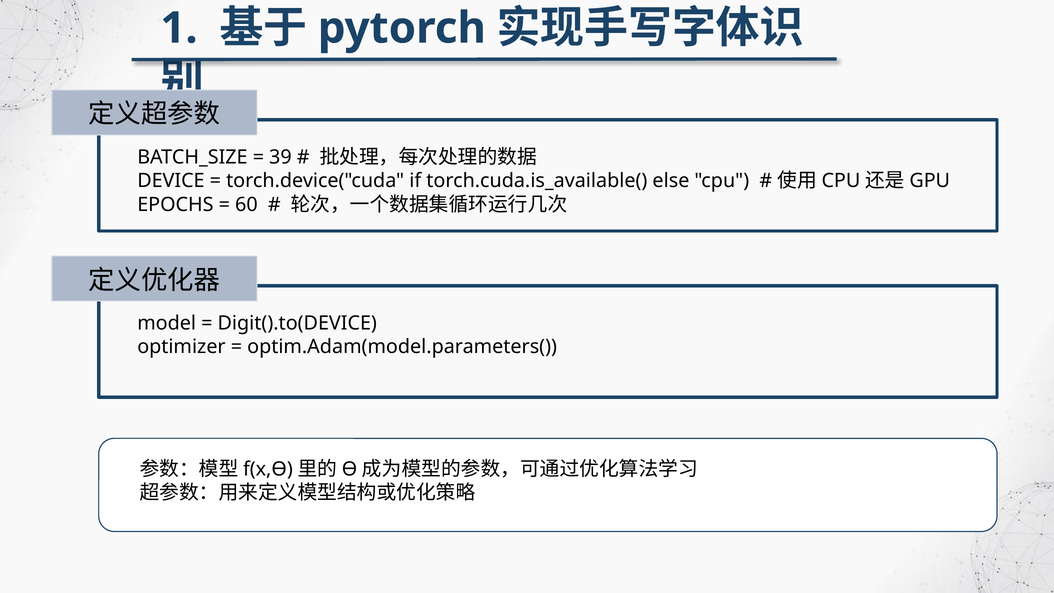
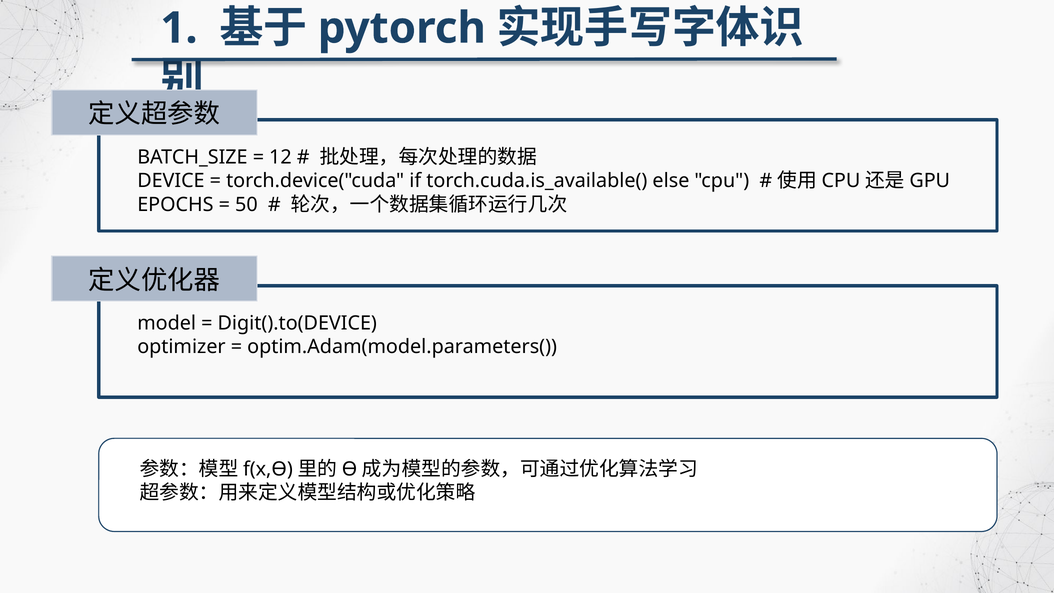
39: 39 -> 12 (280, 157)
60: 60 -> 50 (246, 204)
